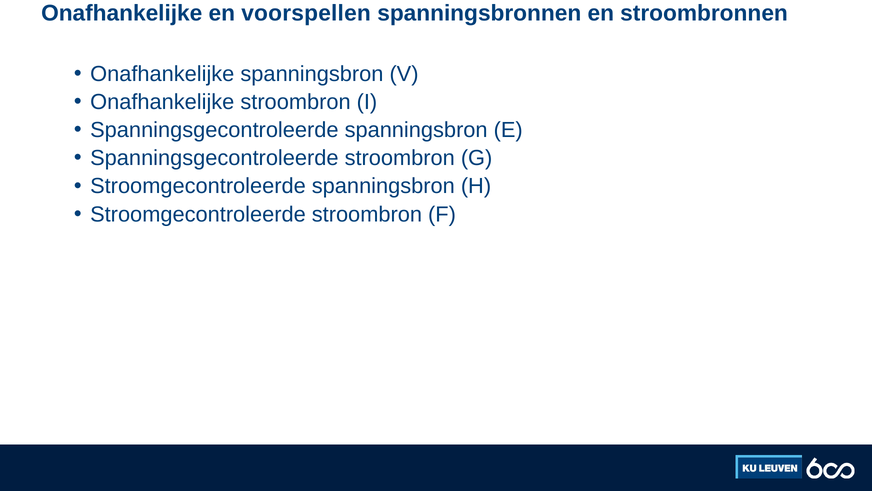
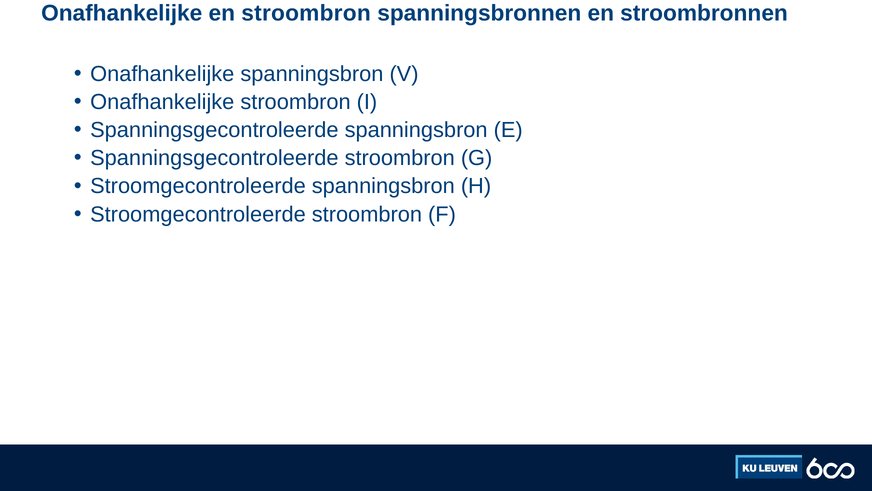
en voorspellen: voorspellen -> stroombron (306, 13)
